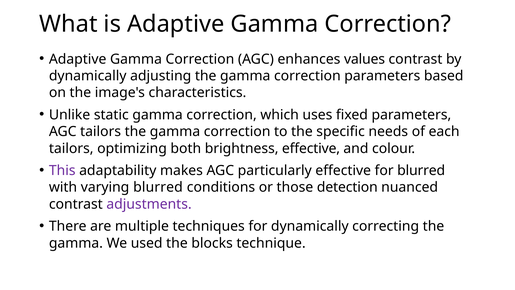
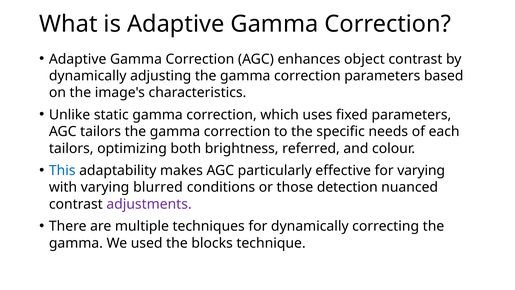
values: values -> object (364, 59)
brightness effective: effective -> referred (311, 148)
This colour: purple -> blue (62, 170)
for blurred: blurred -> varying (421, 170)
